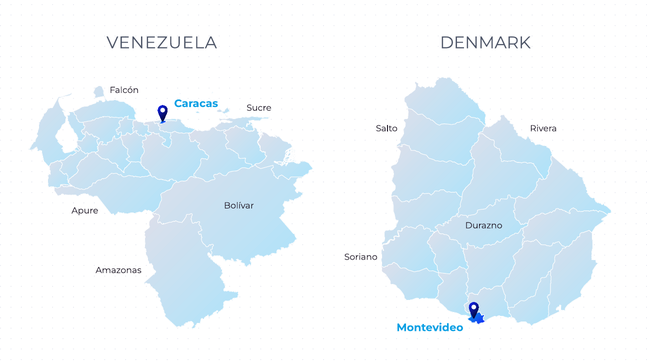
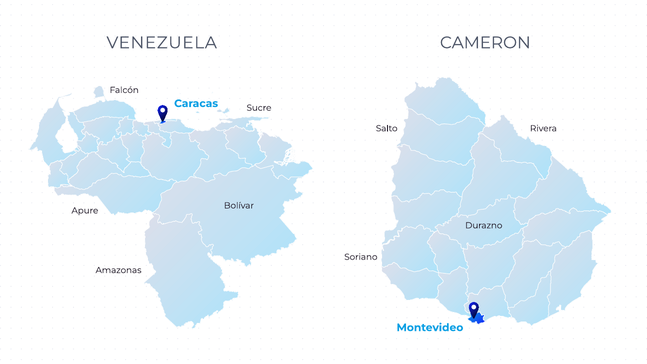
DENMARK: DENMARK -> CAMERON (485, 43)
